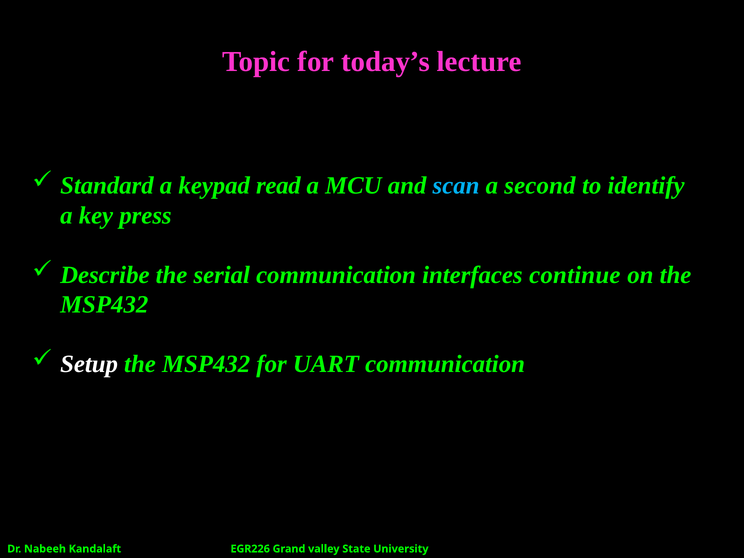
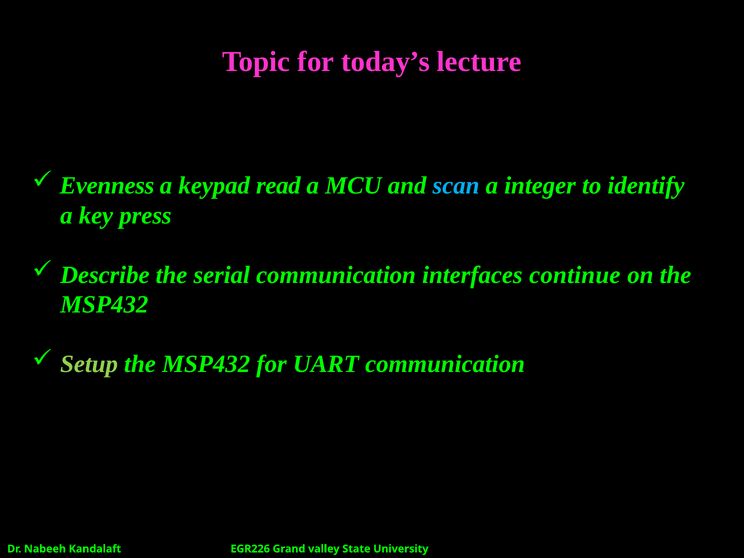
Standard: Standard -> Evenness (107, 186)
second: second -> integer (540, 186)
Setup colour: white -> light green (89, 364)
